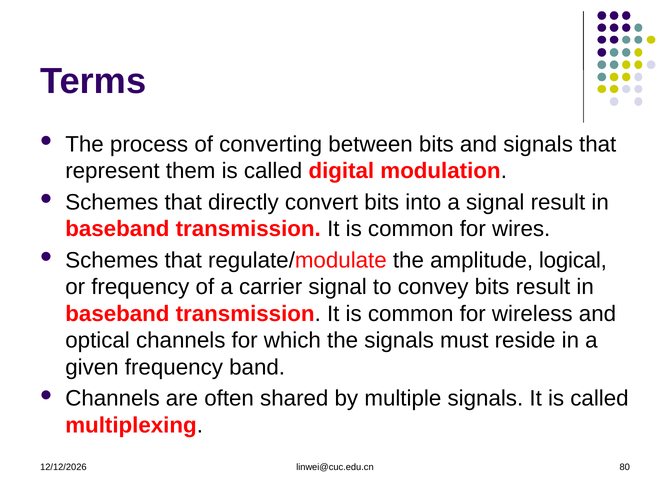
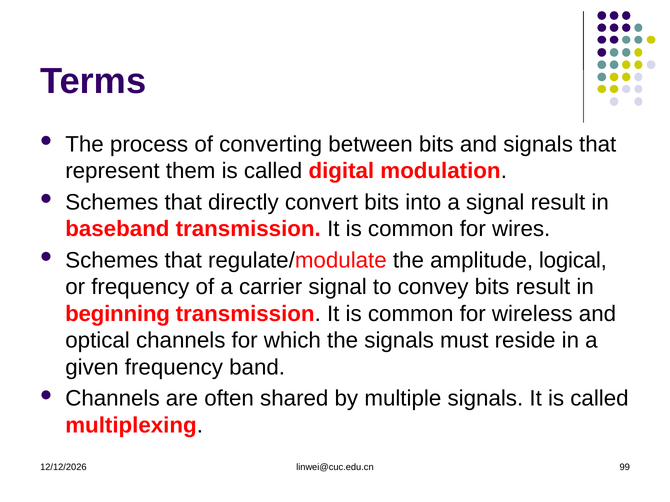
baseband: baseband -> beginning (118, 314)
80: 80 -> 99 (625, 467)
